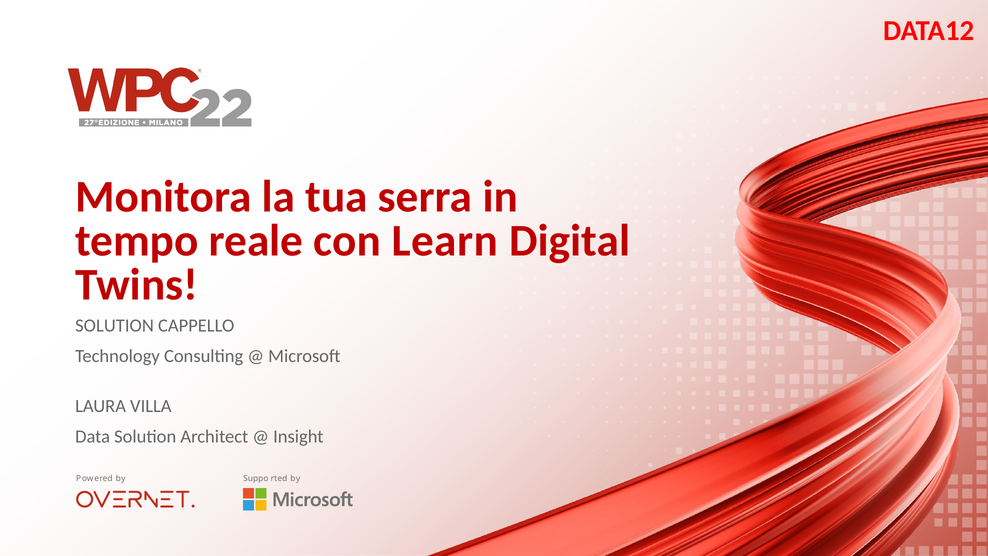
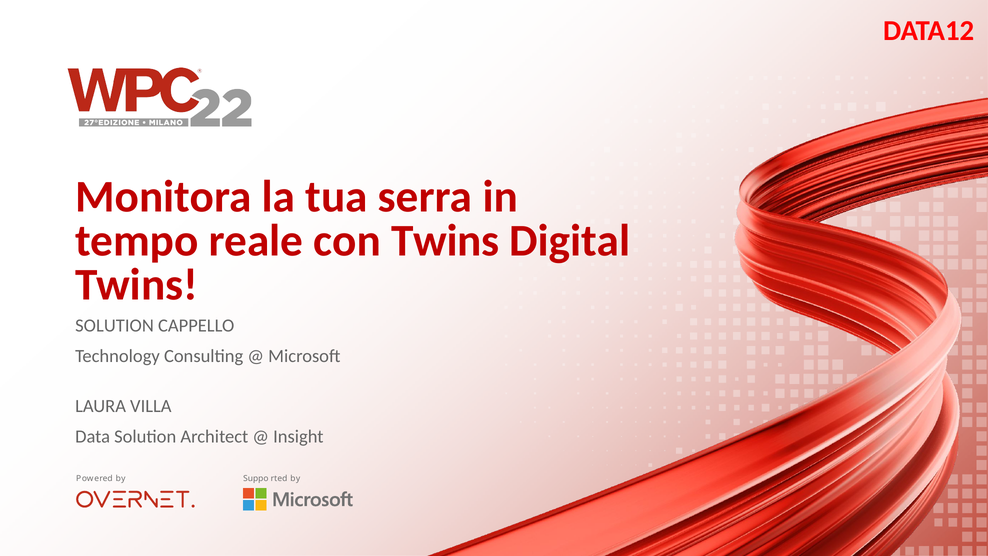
con Learn: Learn -> Twins (445, 241)
